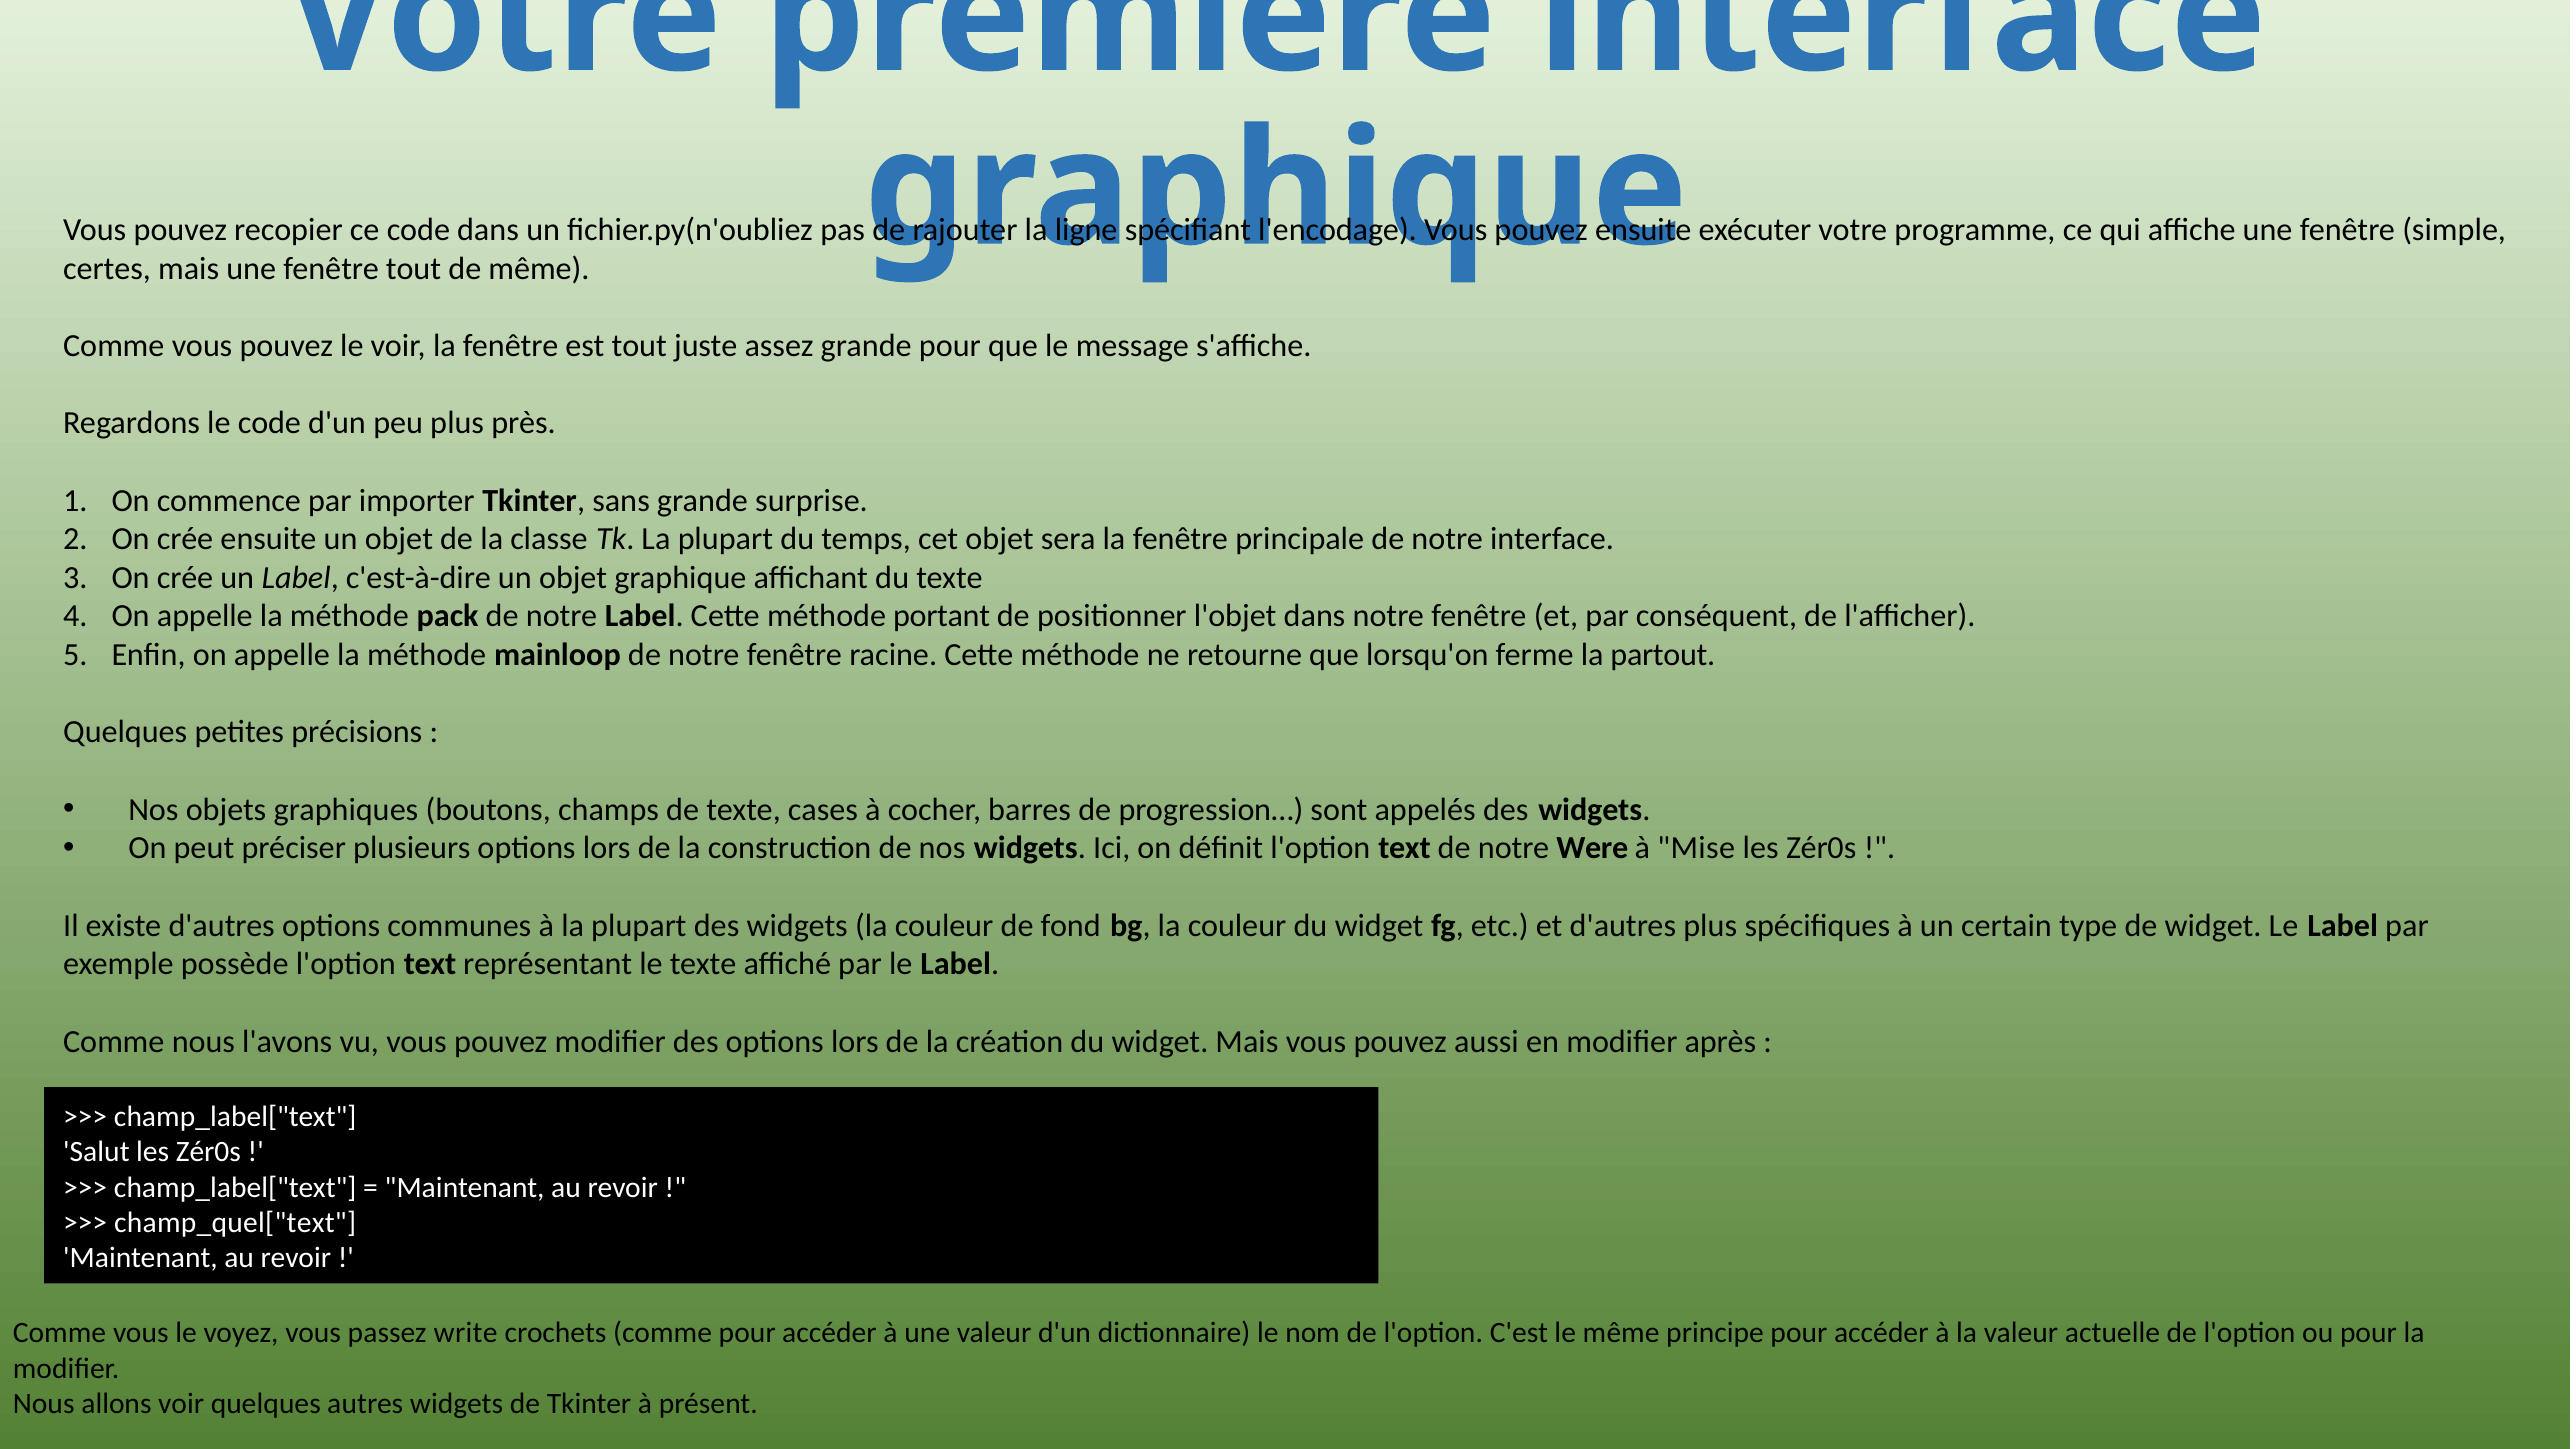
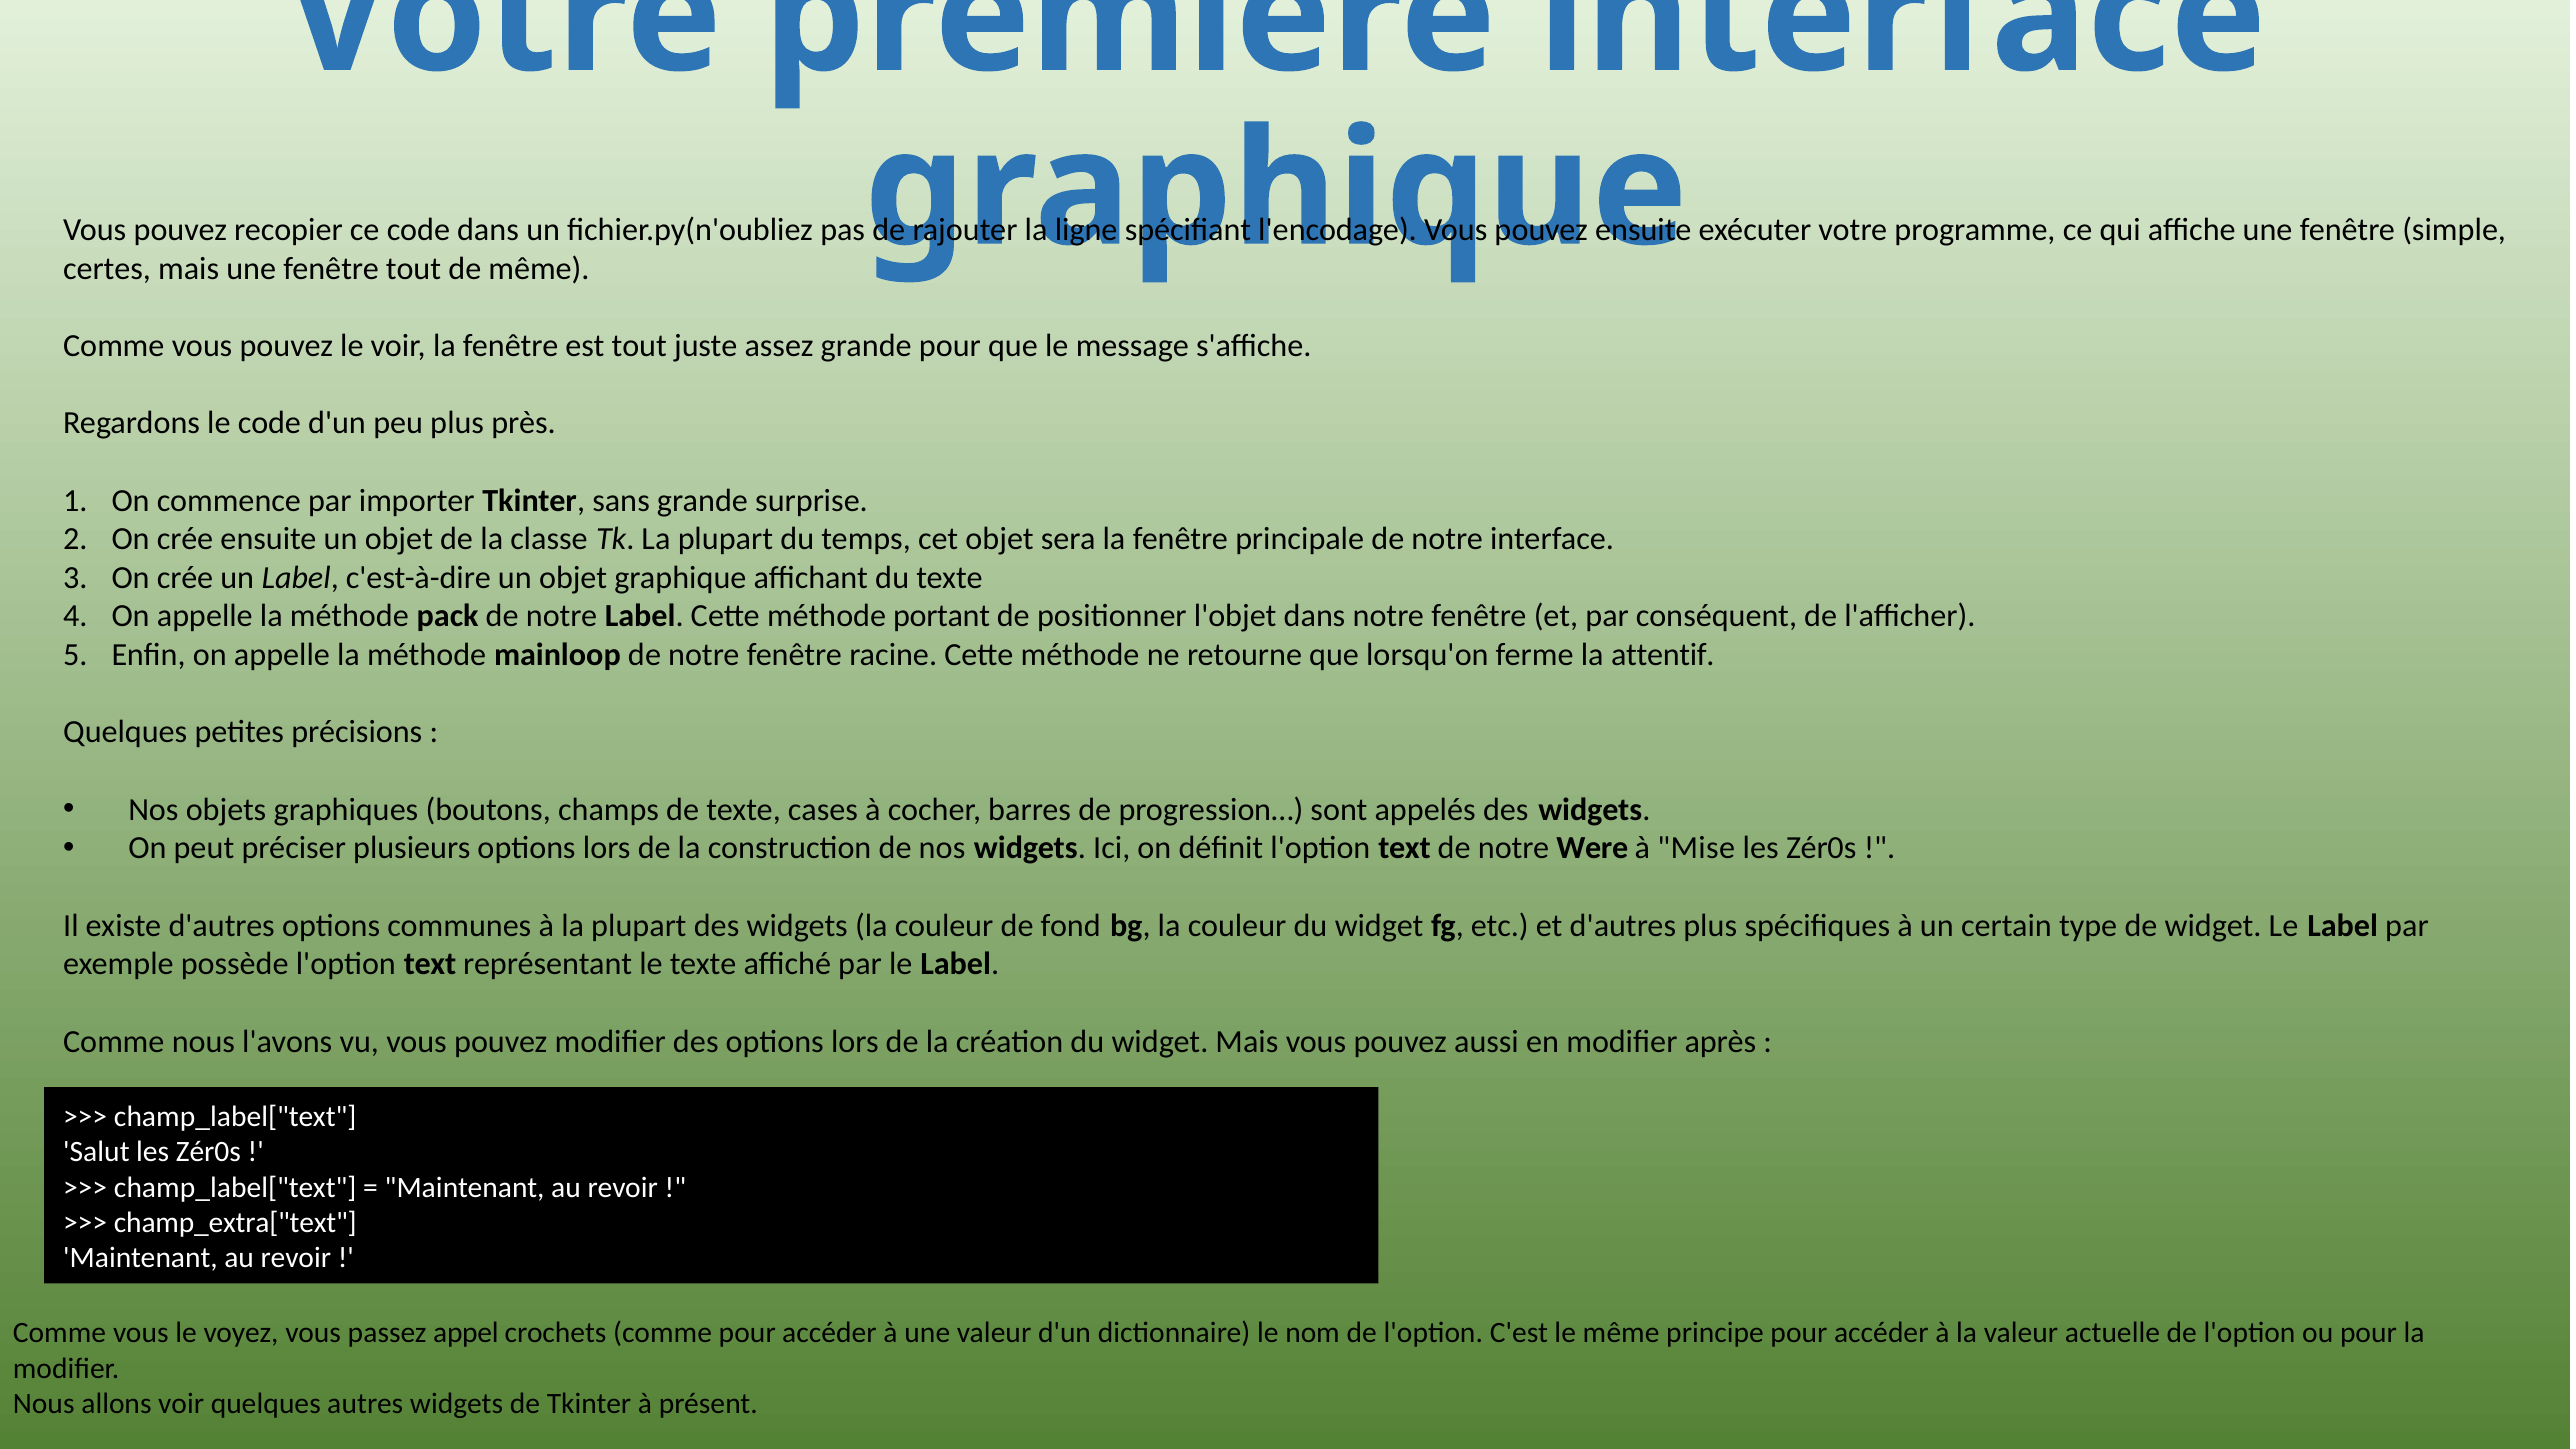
partout: partout -> attentif (1663, 655)
champ_quel["text: champ_quel["text -> champ_extra["text (235, 1223)
write: write -> appel (466, 1333)
